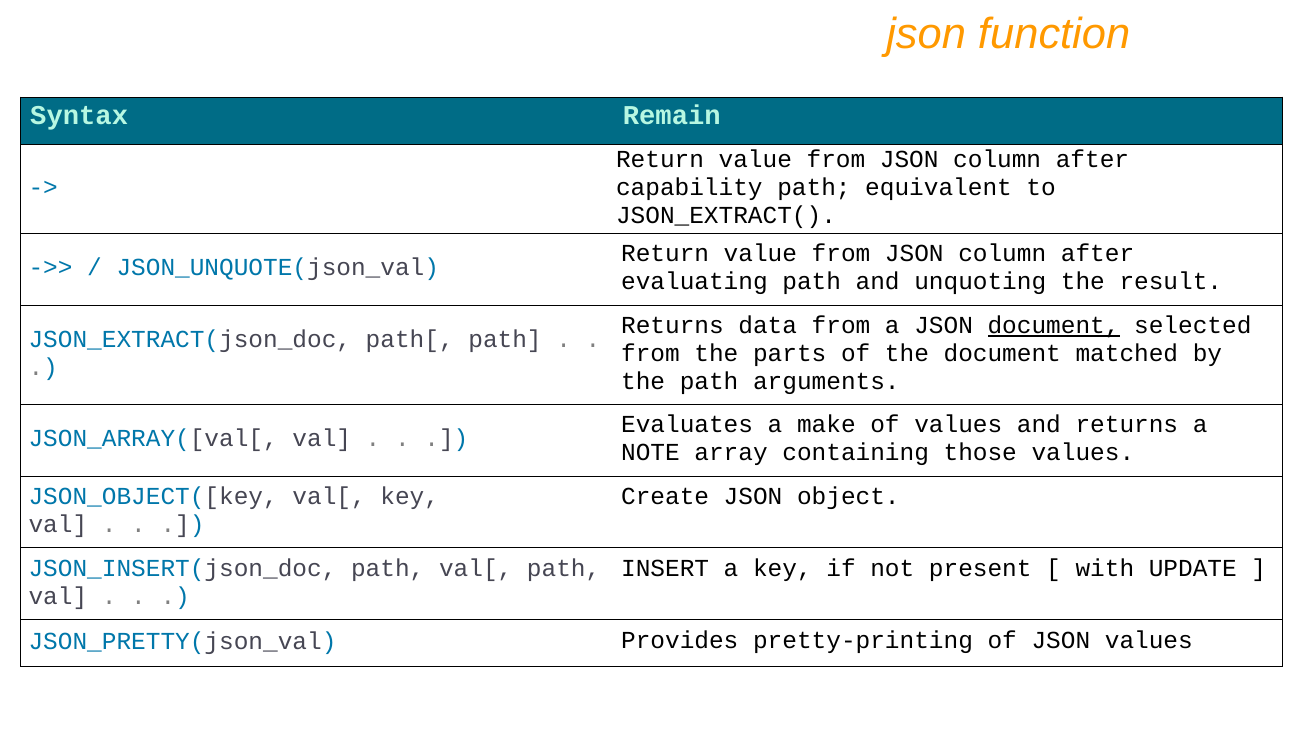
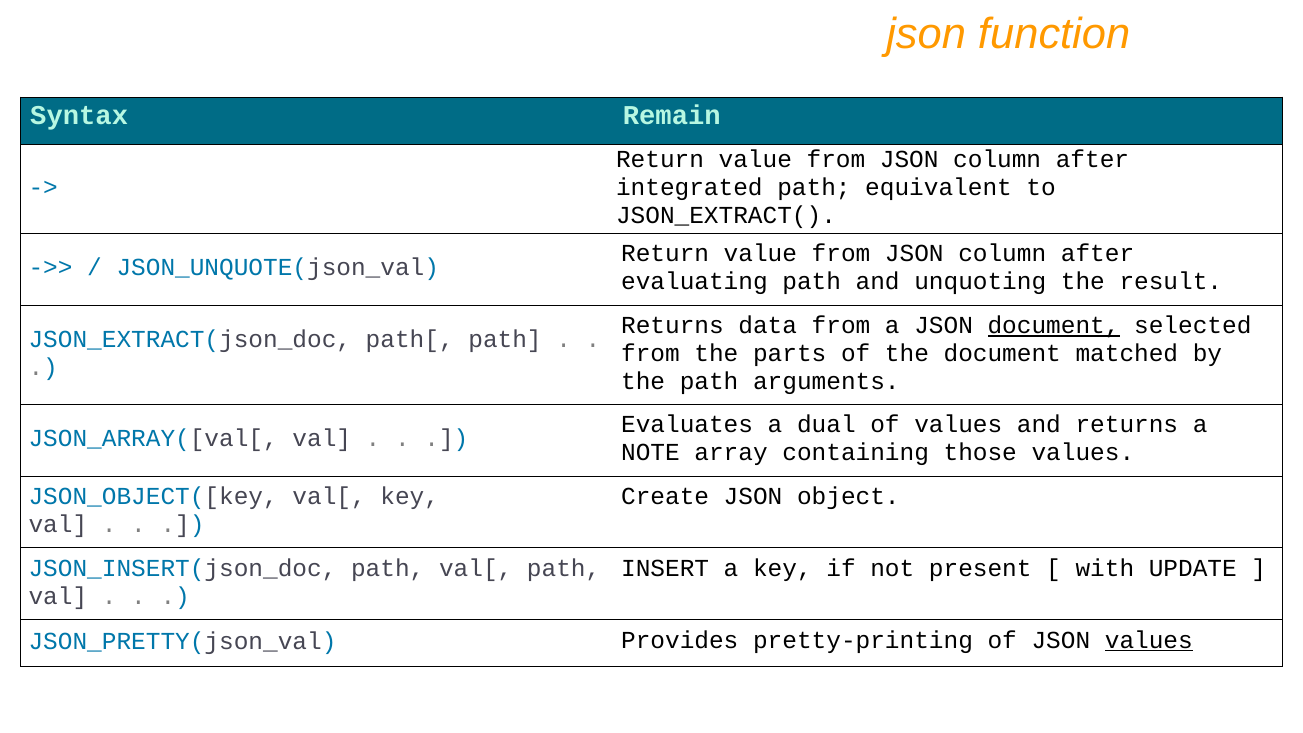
capability: capability -> integrated (689, 187)
make: make -> dual (826, 425)
values underline: none -> present (1149, 640)
